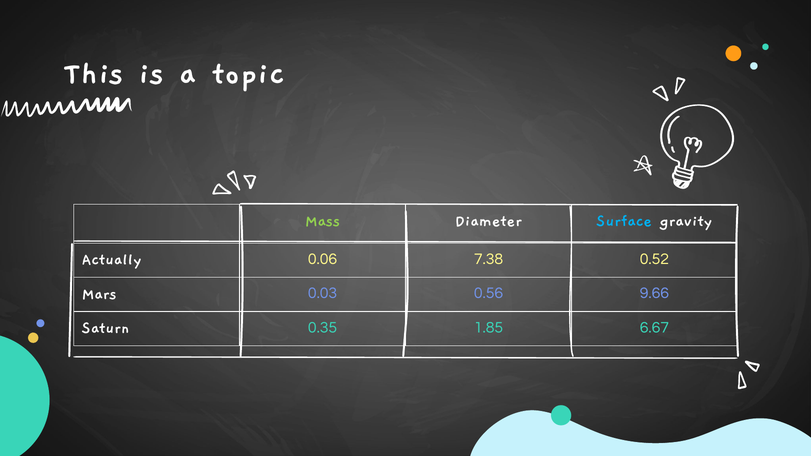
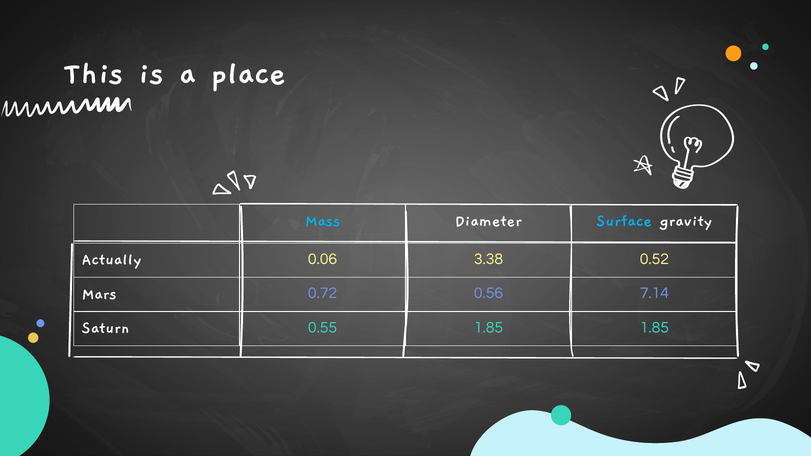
topic: topic -> place (249, 72)
Mass colour: light green -> light blue (323, 220)
7.38: 7.38 -> 3.38 (488, 259)
0.03: 0.03 -> 0.72 (323, 293)
9.66: 9.66 -> 7.14 (654, 293)
0.35: 0.35 -> 0.55 (323, 327)
1.85 6.67: 6.67 -> 1.85 (654, 327)
